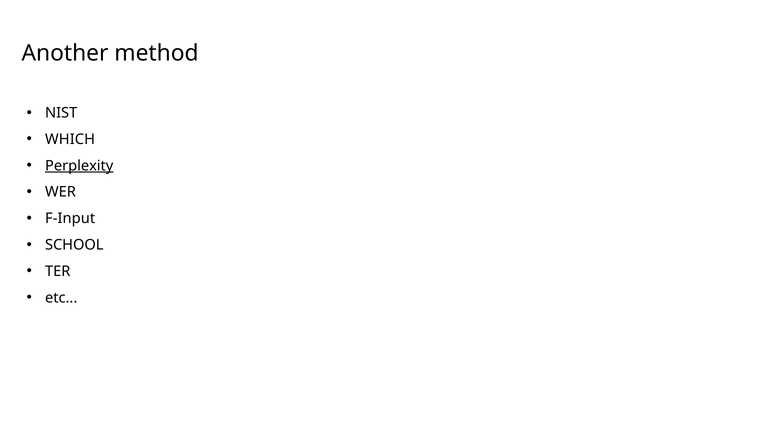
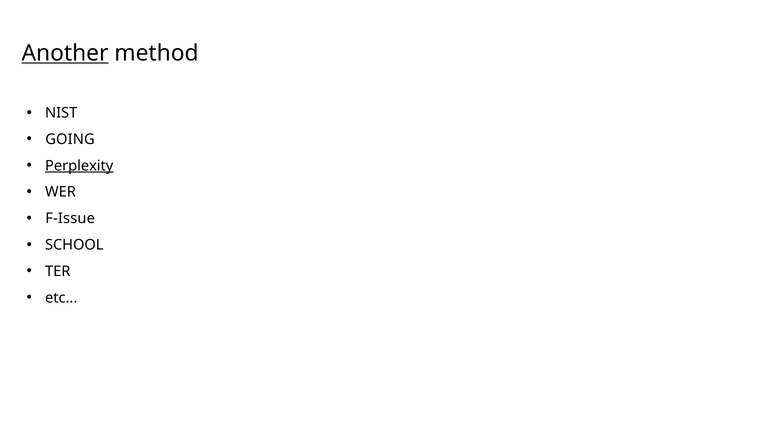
Another underline: none -> present (65, 53)
WHICH: WHICH -> GOING (70, 139)
F-Input: F-Input -> F-Issue (70, 218)
